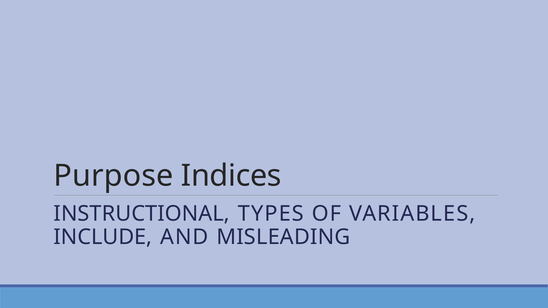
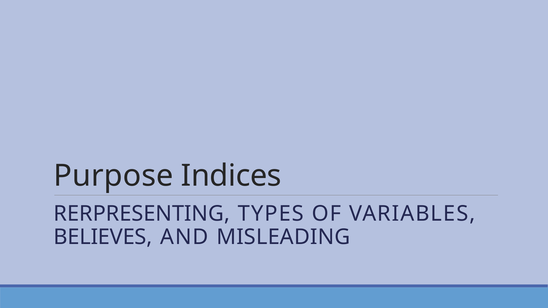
INSTRUCTIONAL: INSTRUCTIONAL -> RERPRESENTING (142, 214)
INCLUDE: INCLUDE -> BELIEVES (103, 237)
